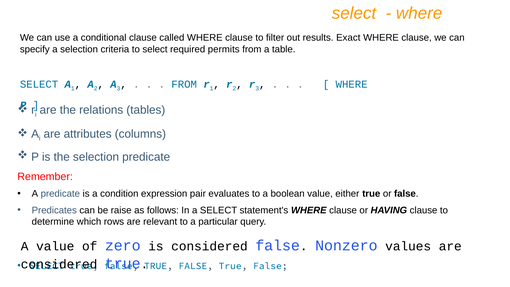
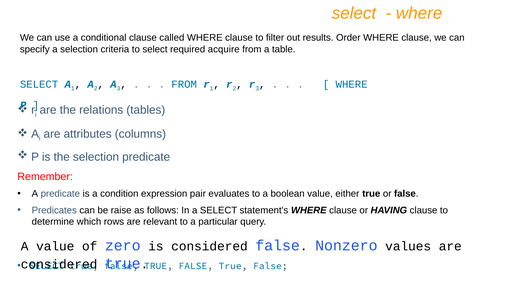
Exact: Exact -> Order (348, 38)
permits: permits -> acquire (224, 49)
